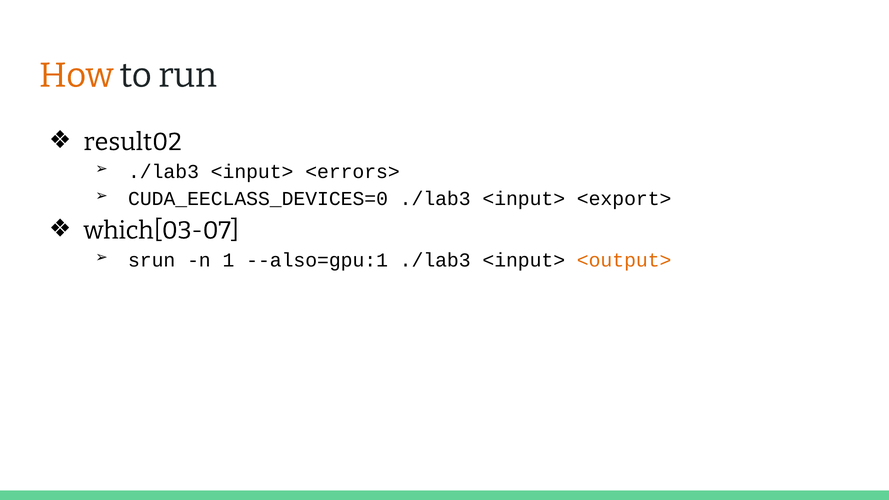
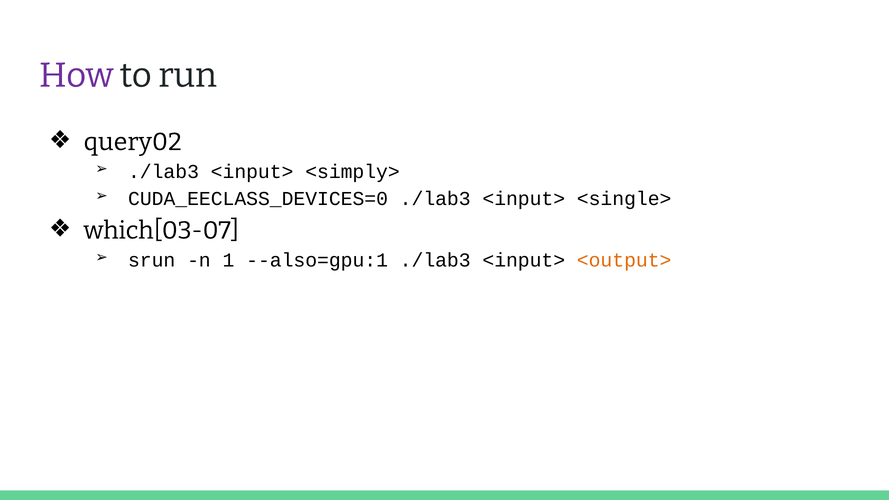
How colour: orange -> purple (76, 75)
result02: result02 -> query02 (133, 142)
<errors>: <errors> -> <simply> (353, 172)
<export>: <export> -> <single> (624, 199)
